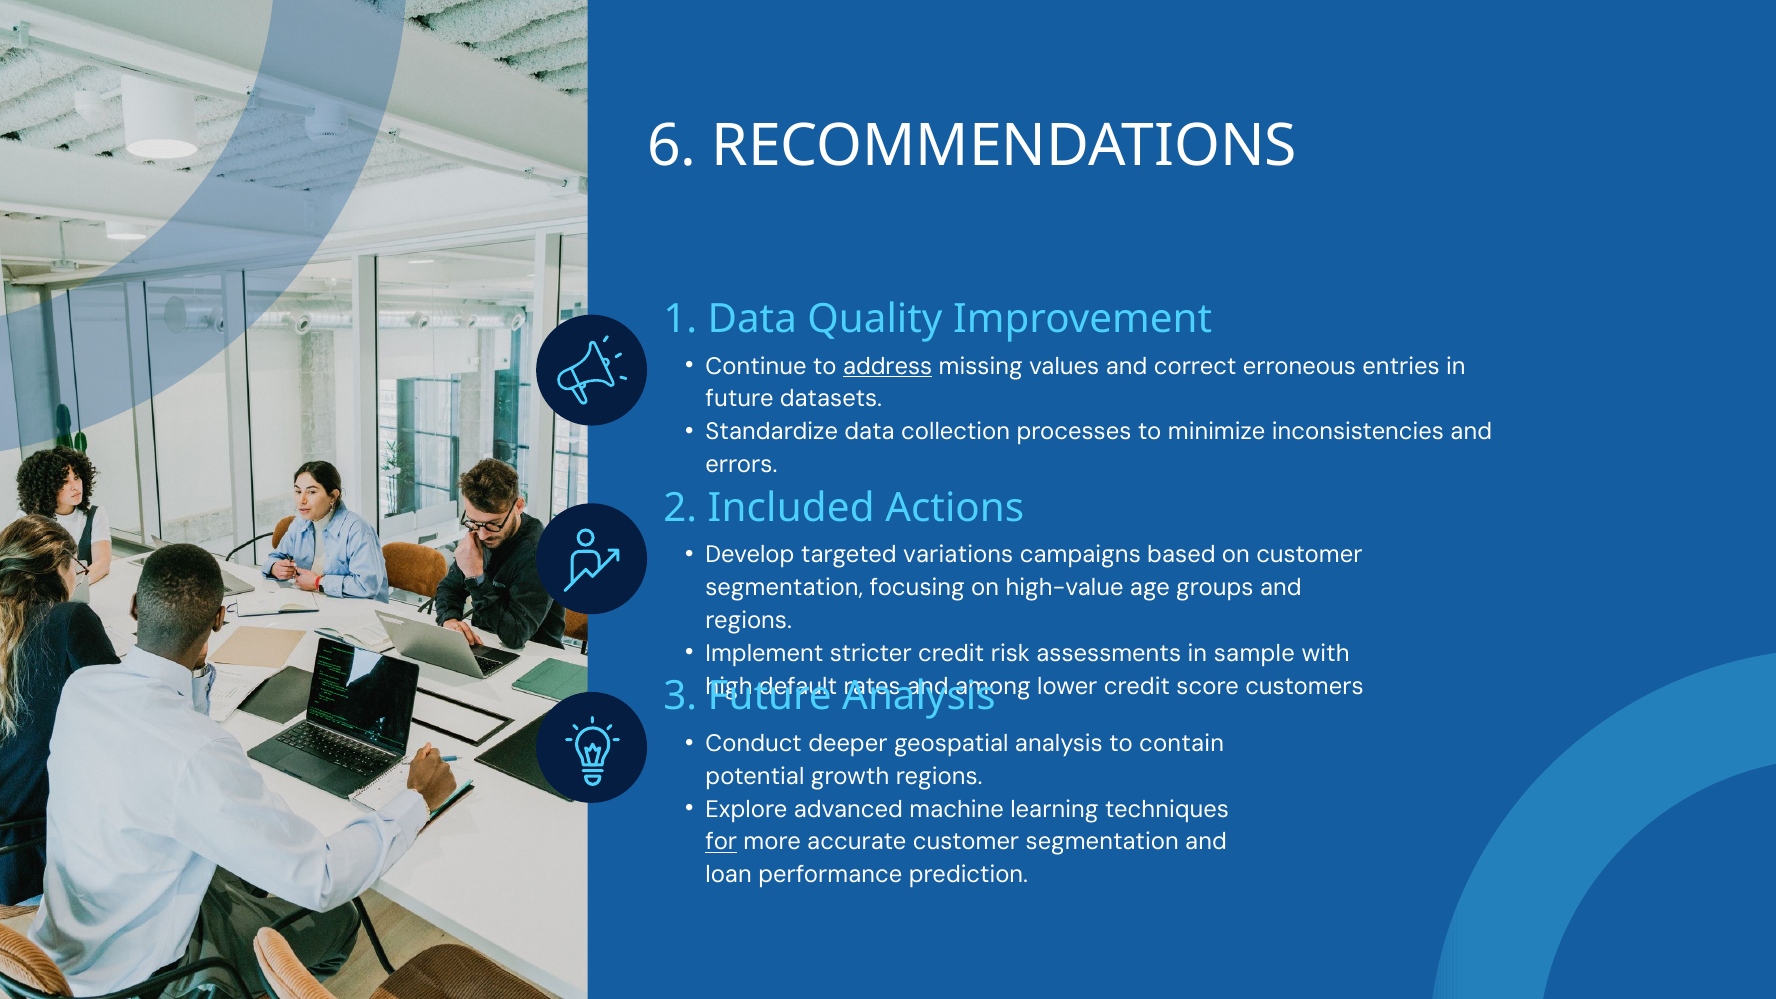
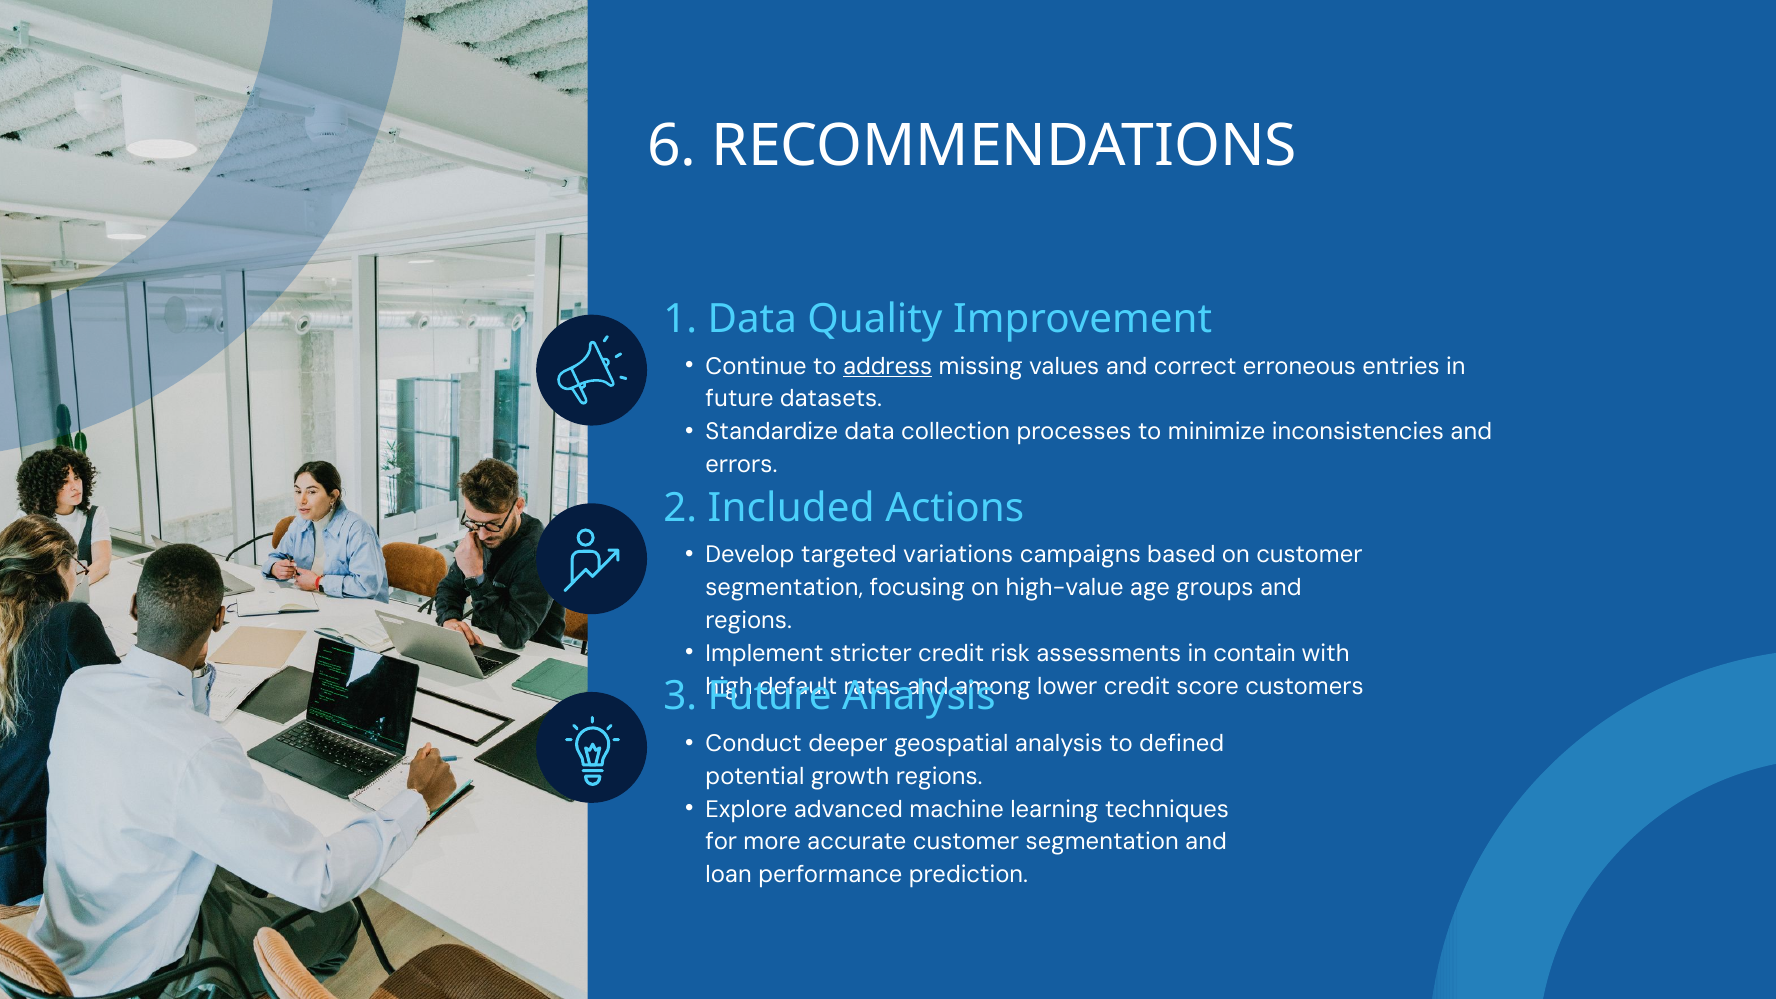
sample: sample -> contain (1255, 653)
contain: contain -> defined (1182, 744)
for underline: present -> none (721, 842)
